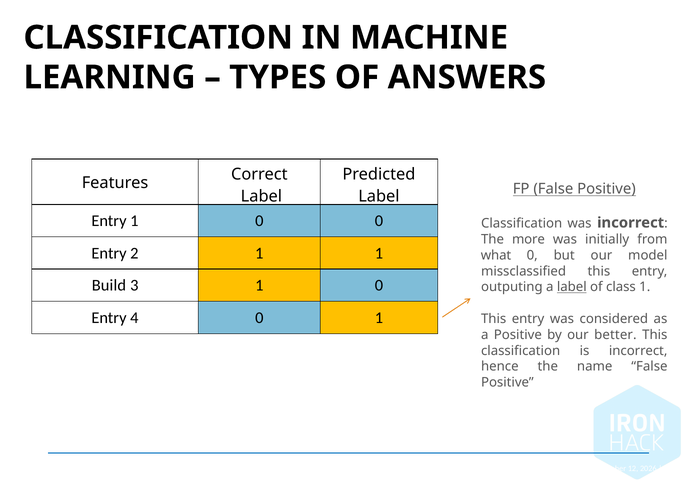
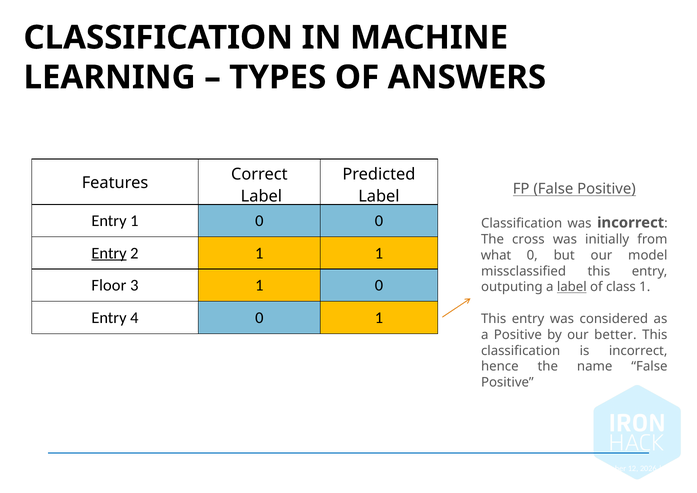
more: more -> cross (528, 239)
Entry underline: none -> present (109, 253)
Build: Build -> Floor (109, 285)
